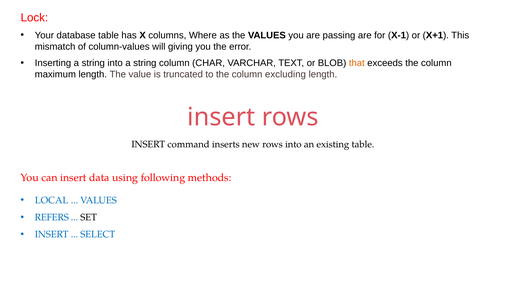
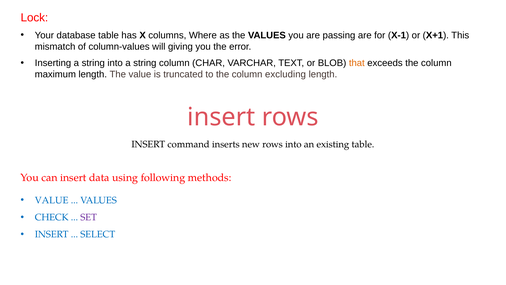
LOCAL: LOCAL -> VALUE (52, 200)
REFERS: REFERS -> CHECK (52, 217)
SET colour: black -> purple (89, 217)
